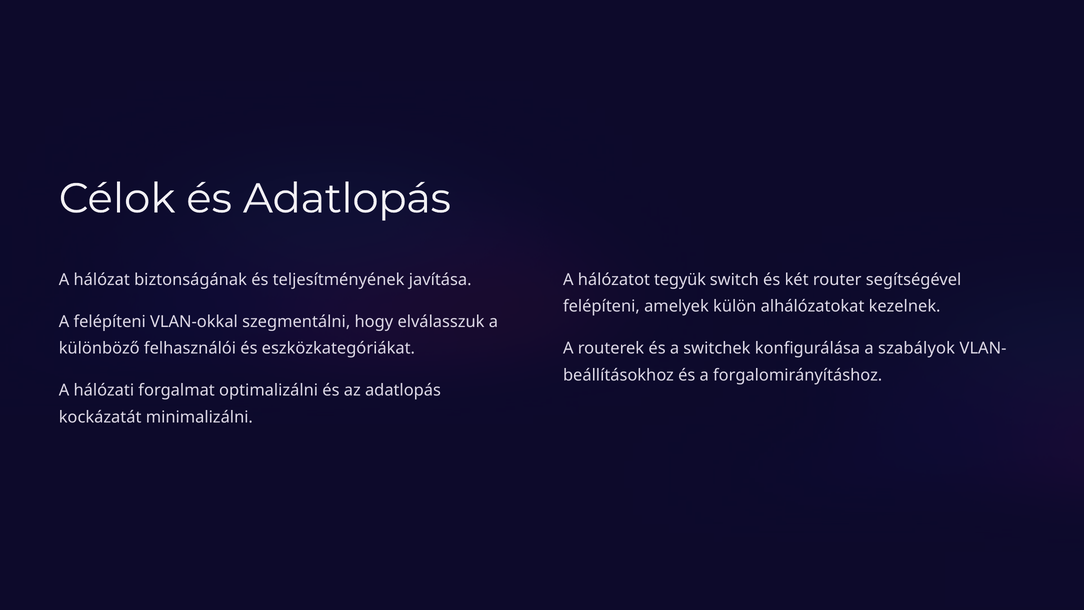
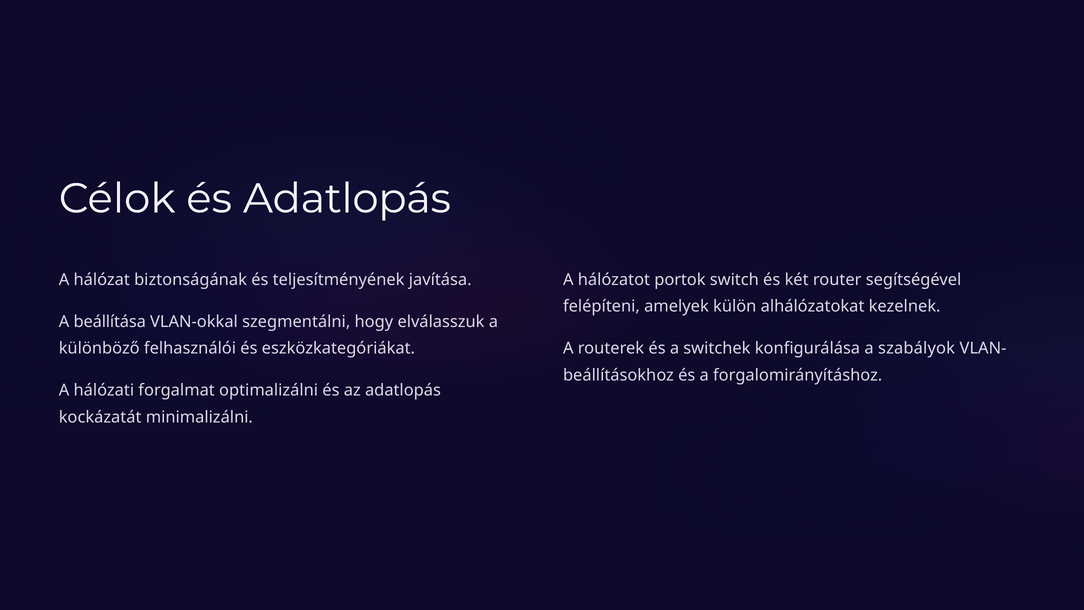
tegyük: tegyük -> portok (680, 279)
A felépíteni: felépíteni -> beállítása (110, 321)
